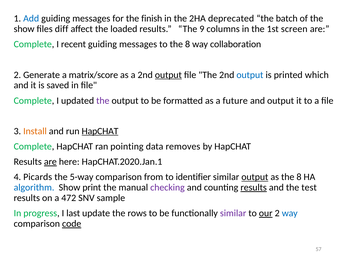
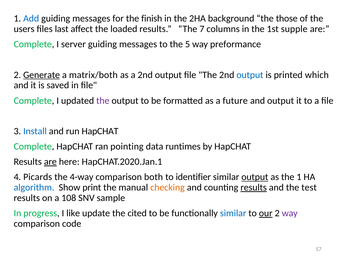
deprecated: deprecated -> background (231, 19)
batch: batch -> those (287, 19)
show: show -> users (24, 29)
diff: diff -> last (62, 29)
9: 9 -> 7 (202, 29)
screen: screen -> supple (294, 29)
recent: recent -> server (73, 44)
to the 8: 8 -> 5 (188, 44)
collaboration: collaboration -> preformance (236, 44)
Generate underline: none -> present (42, 75)
matrix/score: matrix/score -> matrix/both (93, 75)
output underline: present -> none (168, 75)
Install colour: orange -> blue (35, 132)
HapCHAT underline: present -> none (100, 132)
removes: removes -> runtimes (183, 147)
5-way: 5-way -> 4-way (82, 178)
from: from -> both (154, 178)
as the 8: 8 -> 1 (299, 178)
checking colour: purple -> orange (167, 188)
472: 472 -> 108 (69, 199)
last: last -> like (73, 214)
rows: rows -> cited (137, 214)
similar colour: purple -> blue (233, 214)
way colour: blue -> purple (290, 214)
code underline: present -> none (72, 224)
